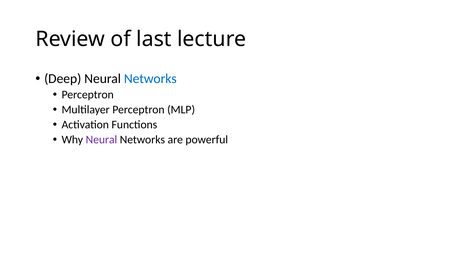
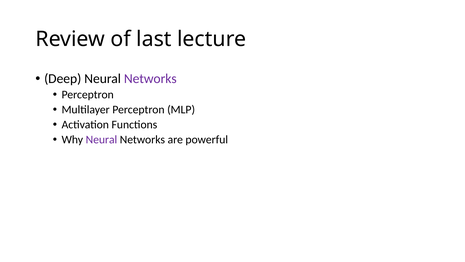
Networks colour: blue -> purple (150, 79)
